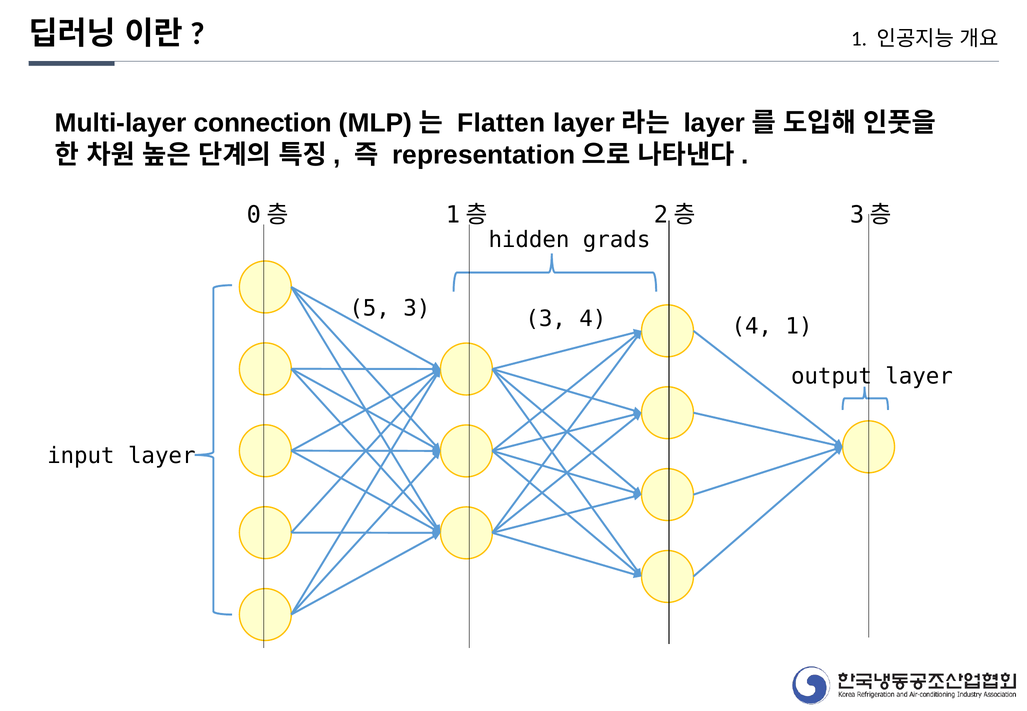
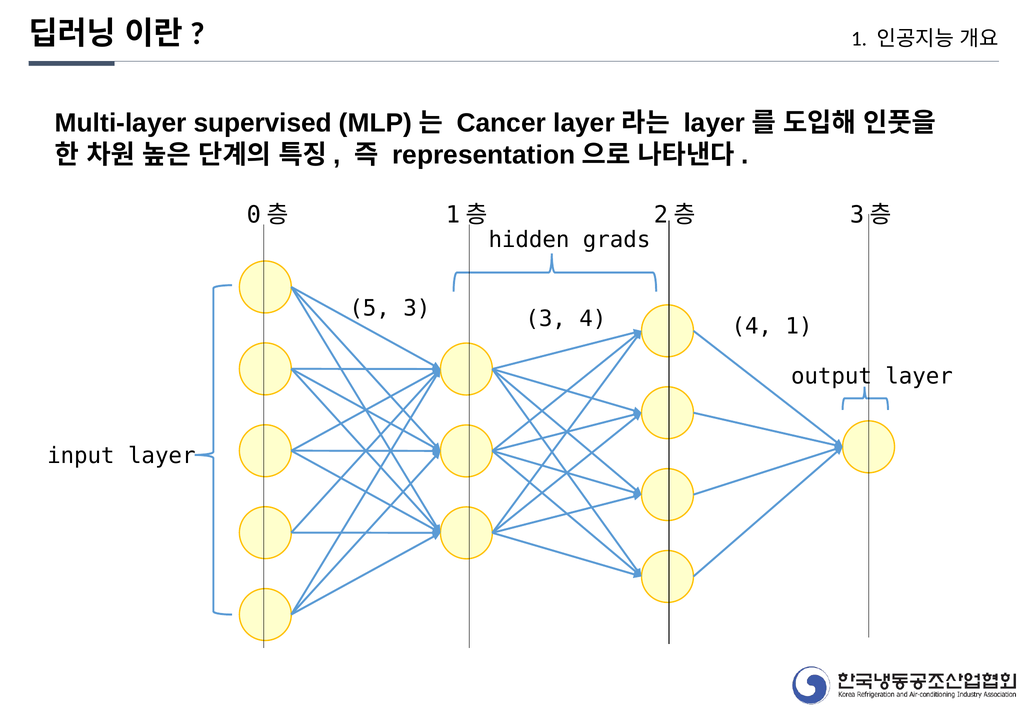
connection: connection -> supervised (263, 123)
Flatten: Flatten -> Cancer (501, 123)
